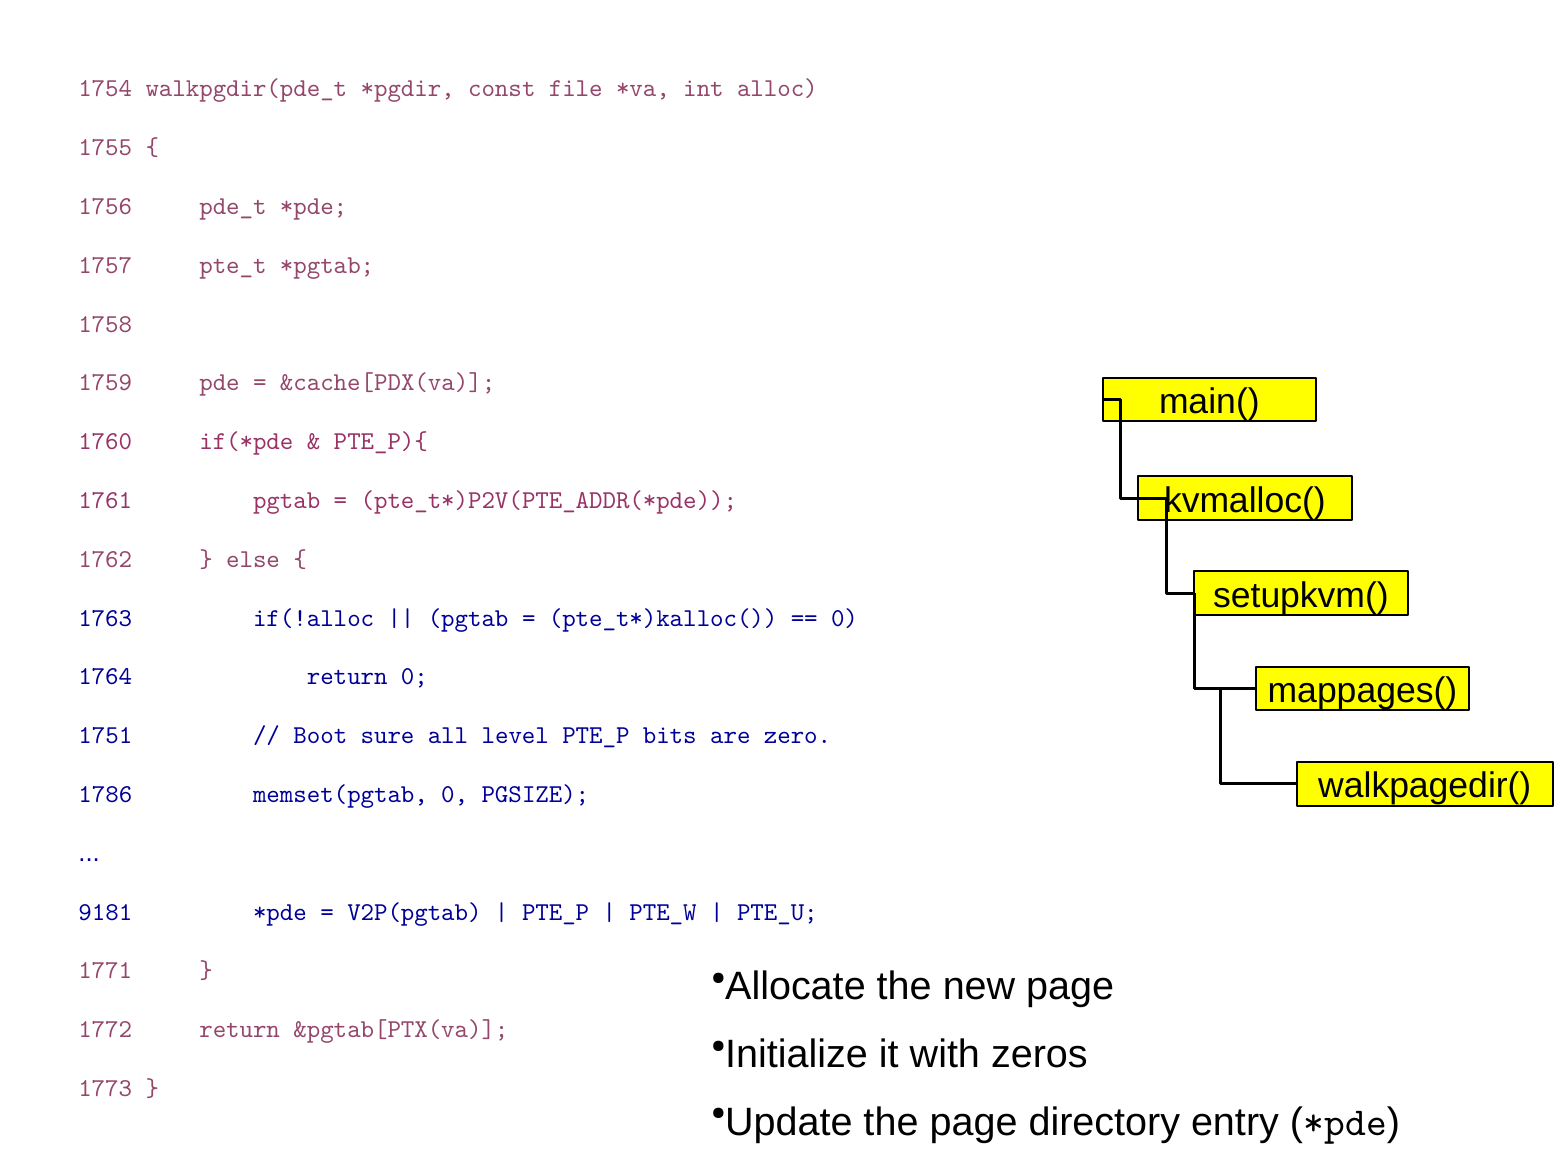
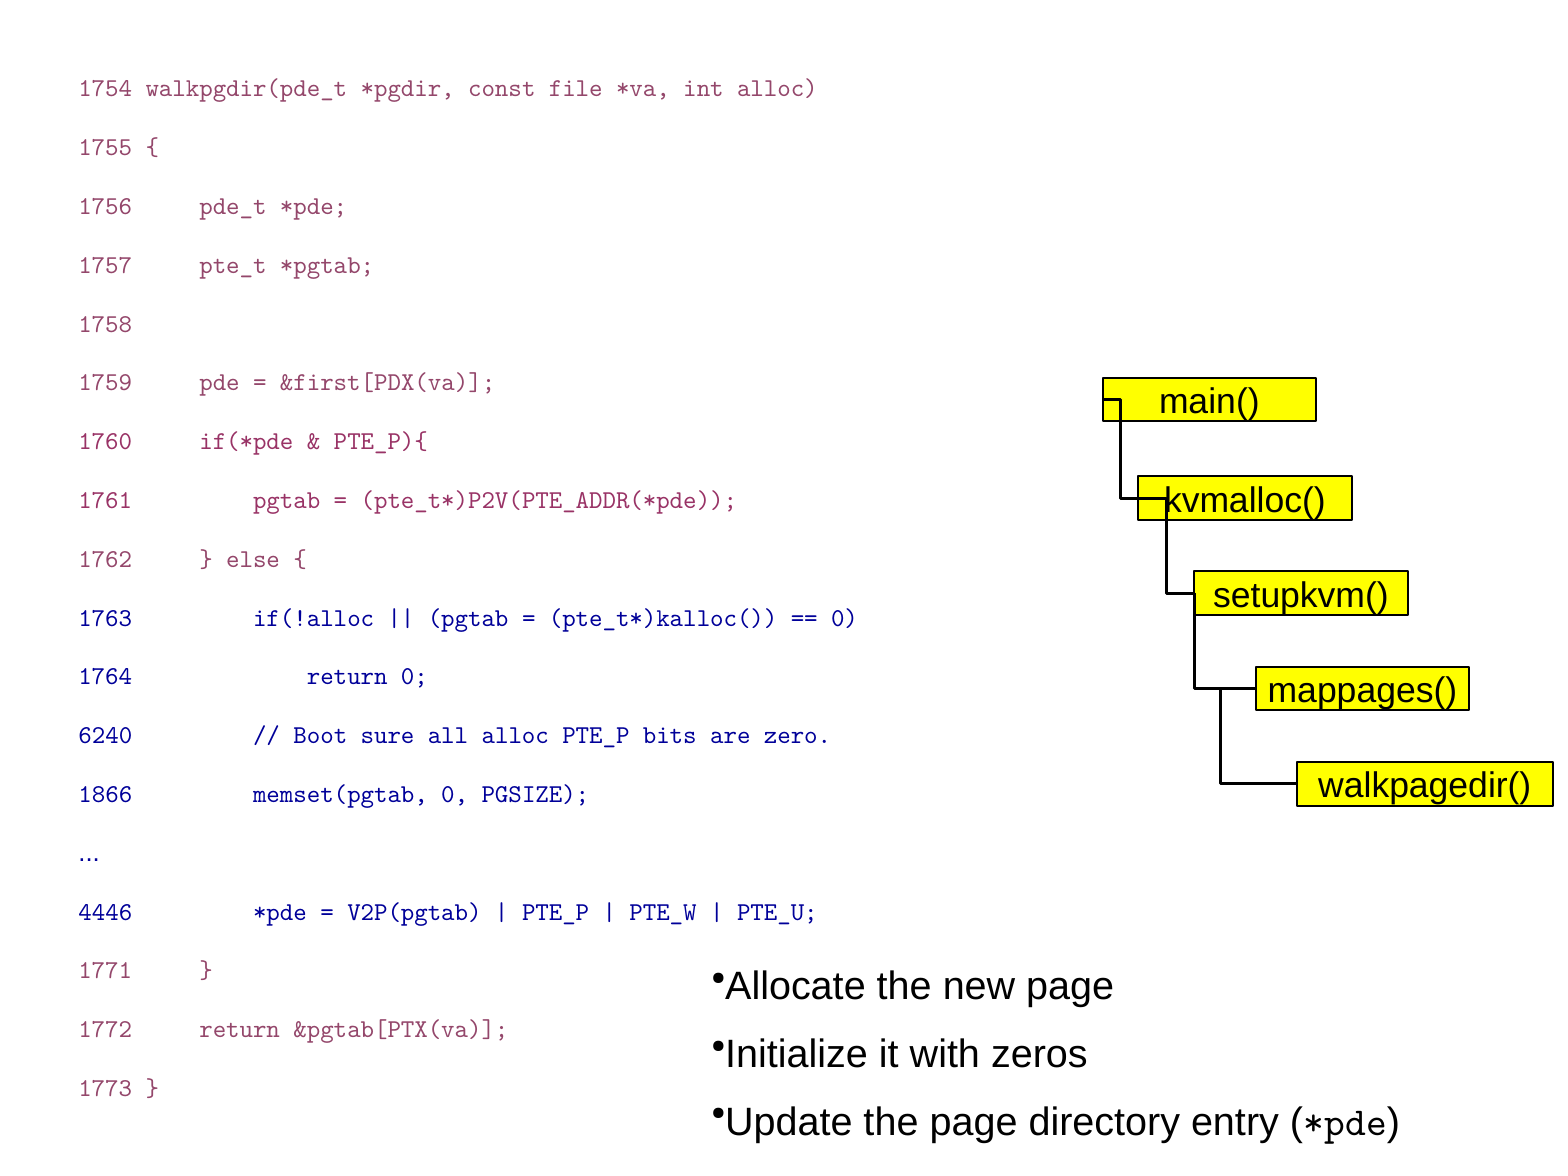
&cache[PDX(va: &cache[PDX(va -> &first[PDX(va (388, 382)
1751: 1751 -> 6240 (105, 735)
all level: level -> alloc (515, 735)
1786: 1786 -> 1866 (105, 794)
9181: 9181 -> 4446 (105, 911)
